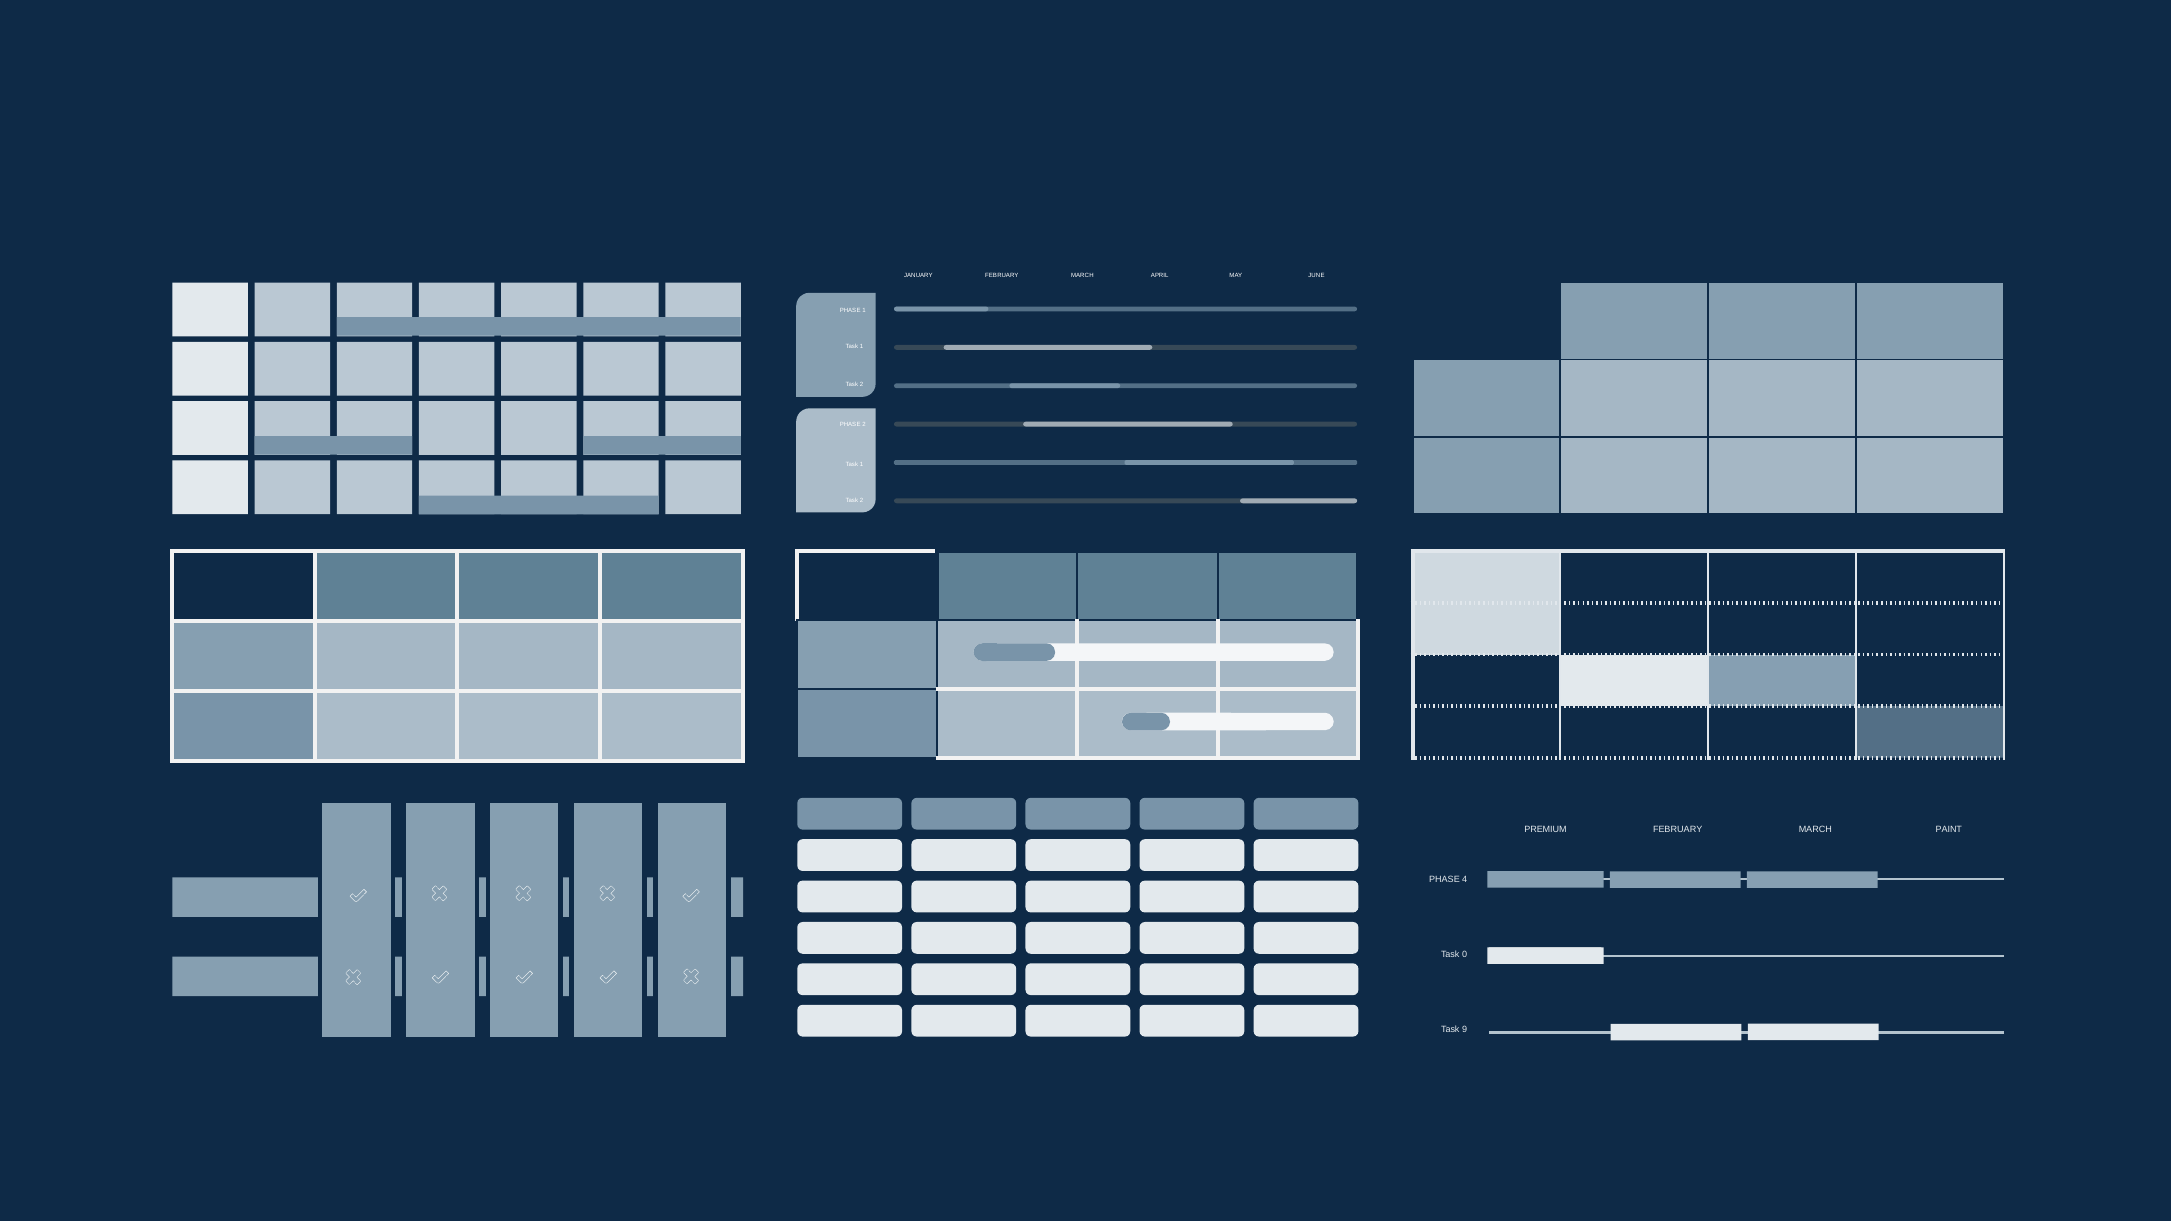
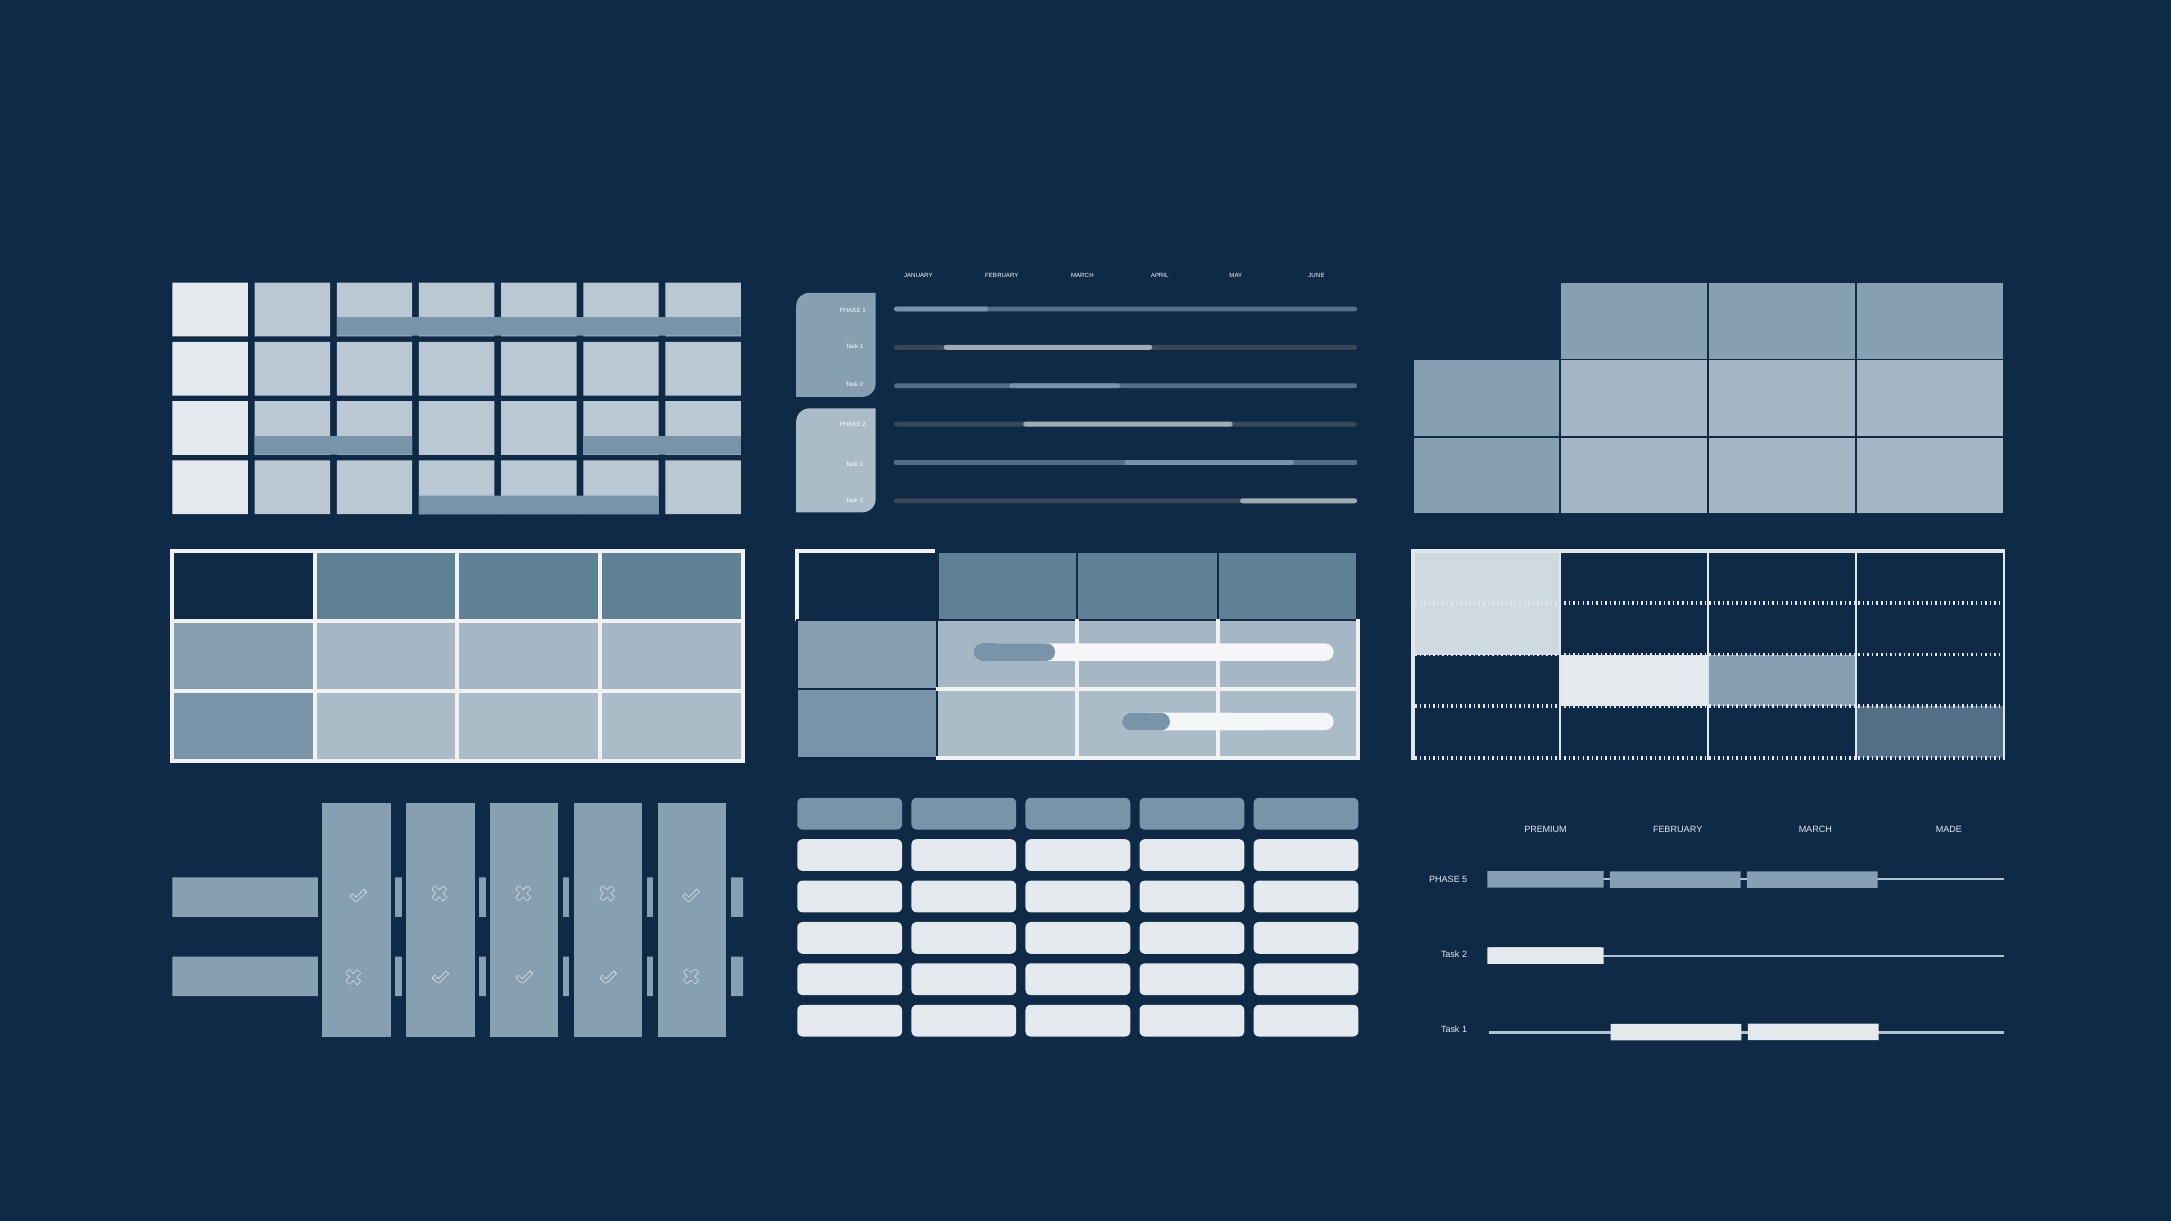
PAINT: PAINT -> MADE (1949, 830)
4: 4 -> 5 (1465, 880)
0: 0 -> 2 (1465, 955)
9: 9 -> 1 (1465, 1030)
